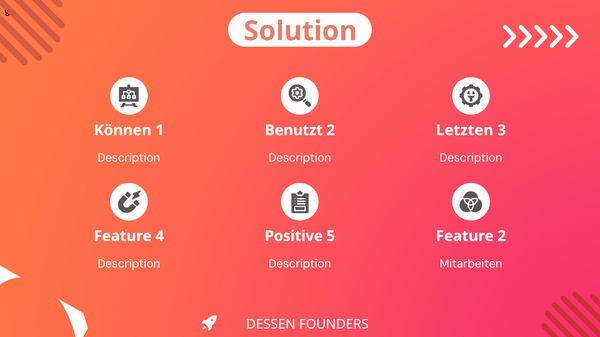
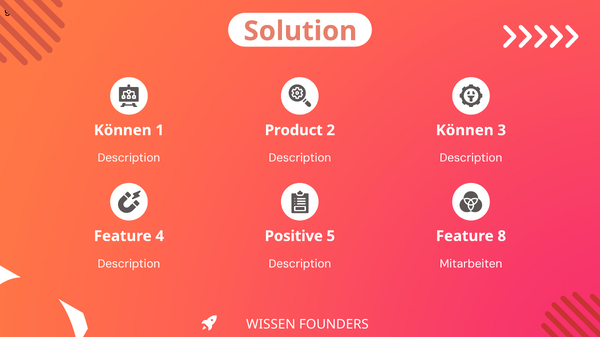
Benutzt: Benutzt -> Product (294, 130)
Letzten: Letzten -> Können (465, 130)
Feature 2: 2 -> 8 (502, 236)
DESSEN: DESSEN -> WISSEN (271, 325)
